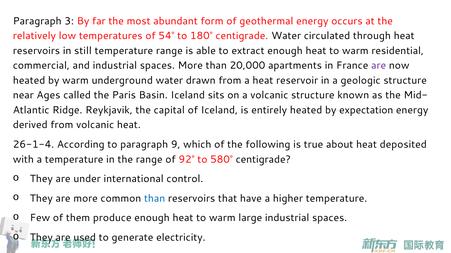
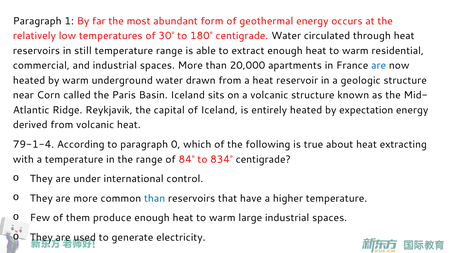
3: 3 -> 1 (69, 21)
54°: 54° -> 30° (166, 36)
are colour: purple -> blue (379, 66)
Ages: Ages -> Corn (48, 96)
26-1-4: 26-1-4 -> 79-1-4 (34, 145)
9: 9 -> 0 (176, 145)
deposited: deposited -> extracting (403, 145)
92°: 92° -> 84° (187, 160)
580°: 580° -> 834° (222, 160)
